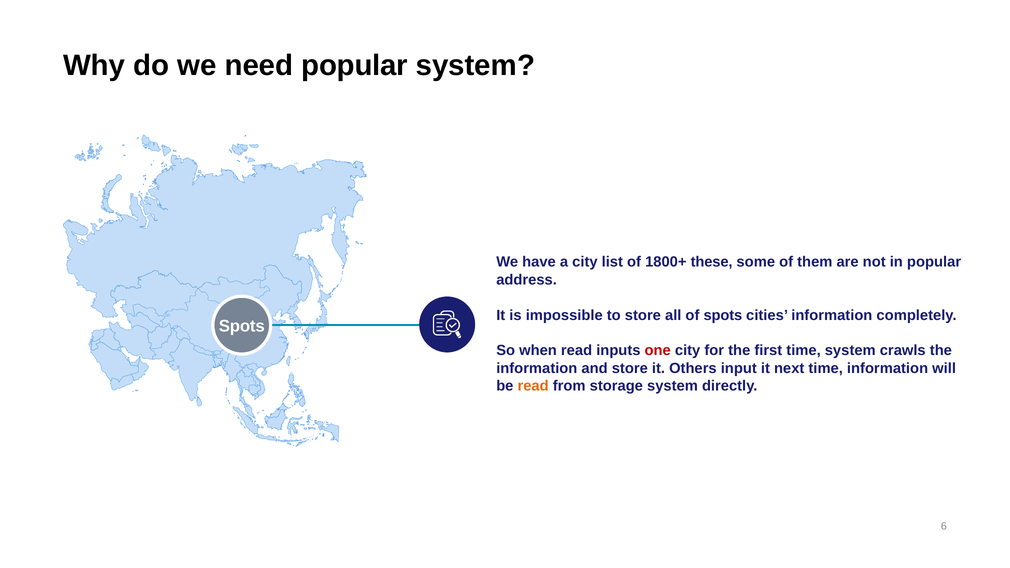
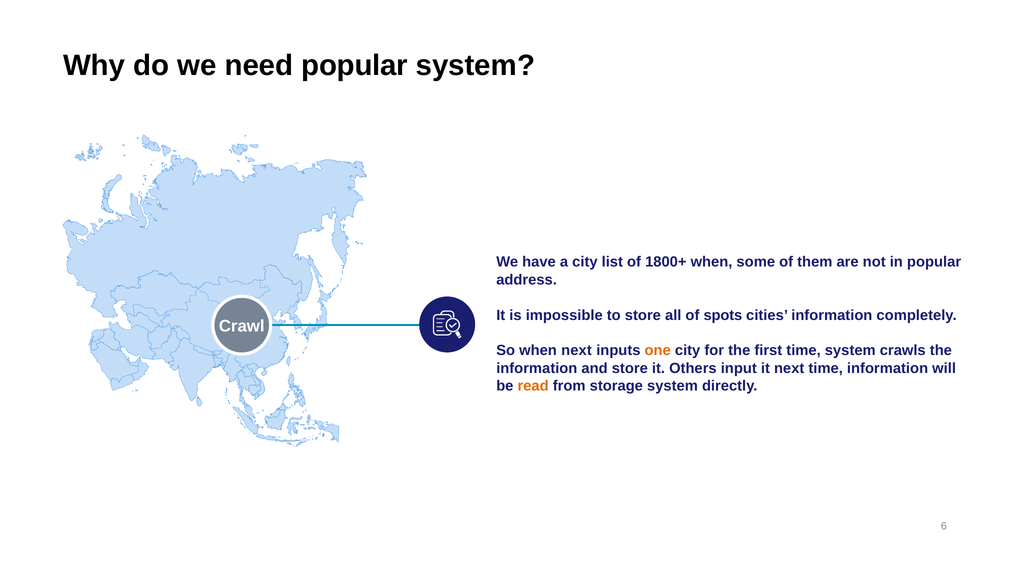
1800+ these: these -> when (712, 262)
Spots: Spots -> Crawl (242, 326)
when read: read -> next (577, 351)
one colour: red -> orange (658, 351)
